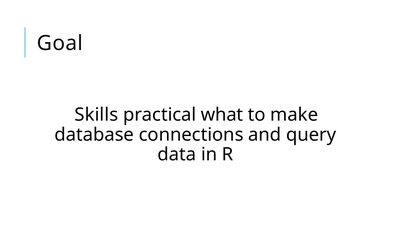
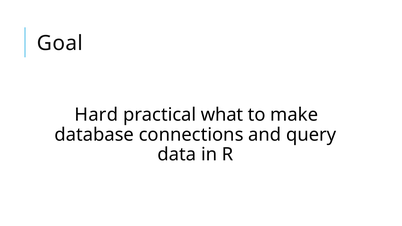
Skills: Skills -> Hard (96, 115)
